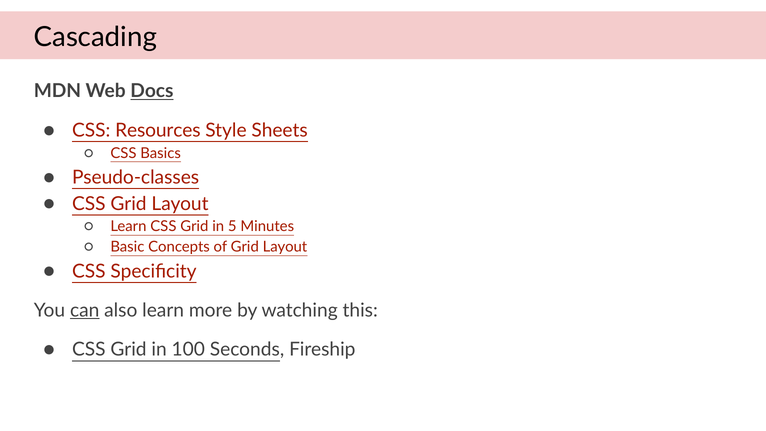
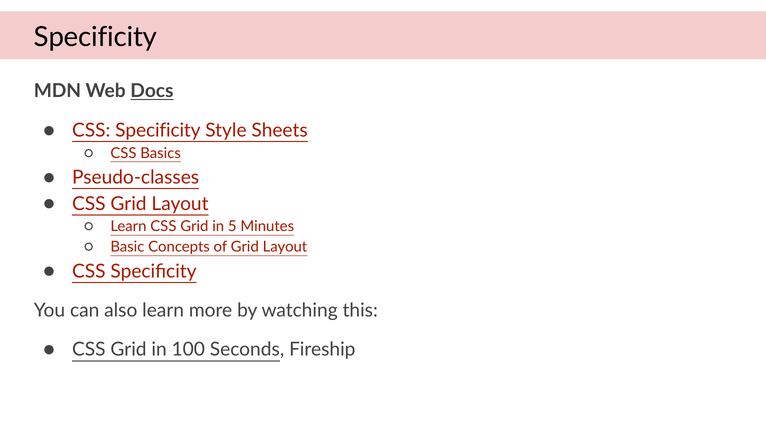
Cascading: Cascading -> Specificity (95, 37)
Resources: Resources -> Specificity (158, 130)
can underline: present -> none (85, 310)
